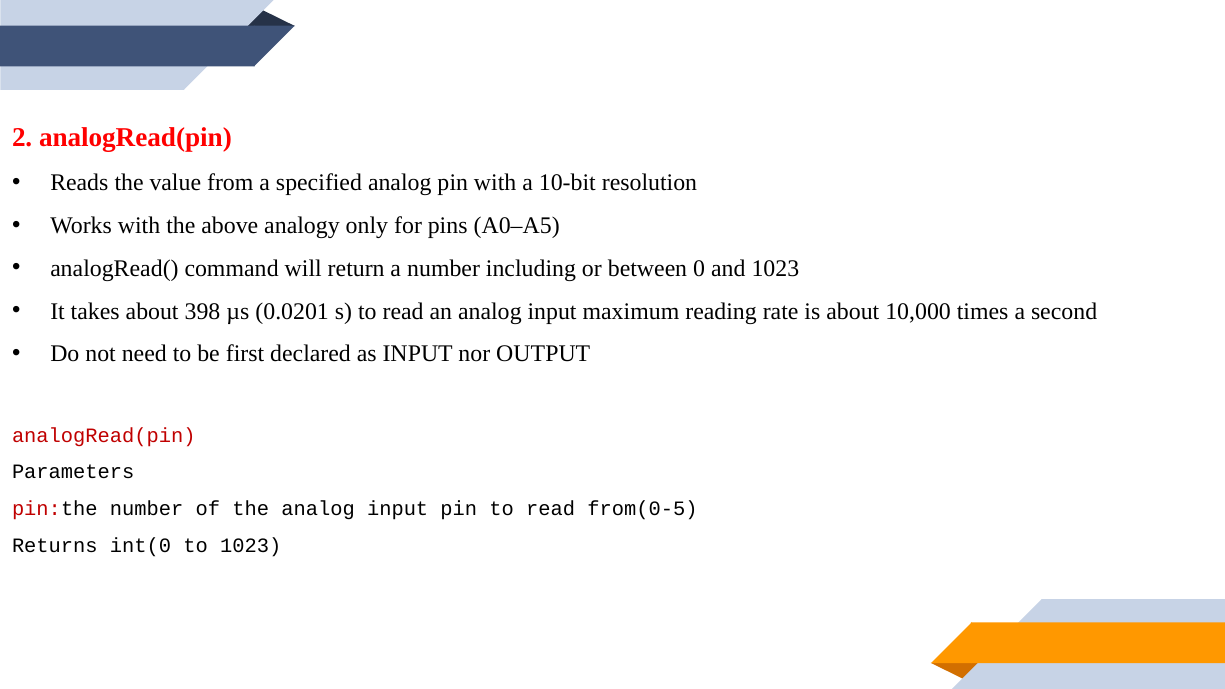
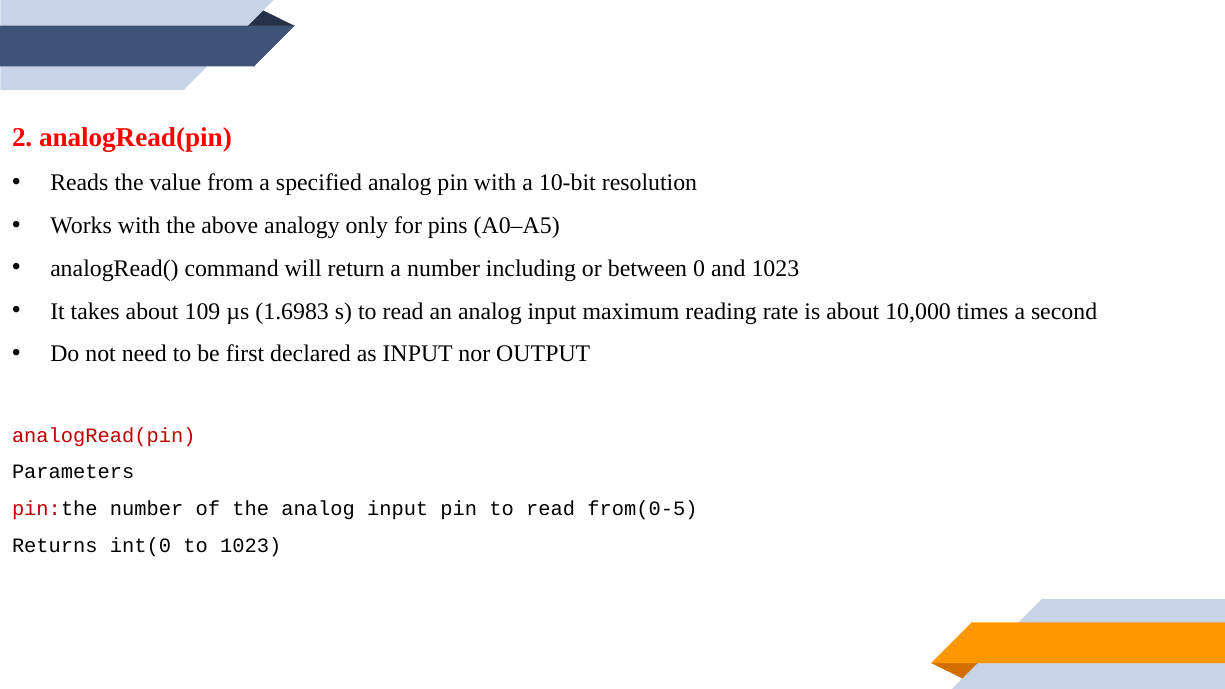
398: 398 -> 109 (203, 311)
0.0201: 0.0201 -> 1.6983 (292, 311)
